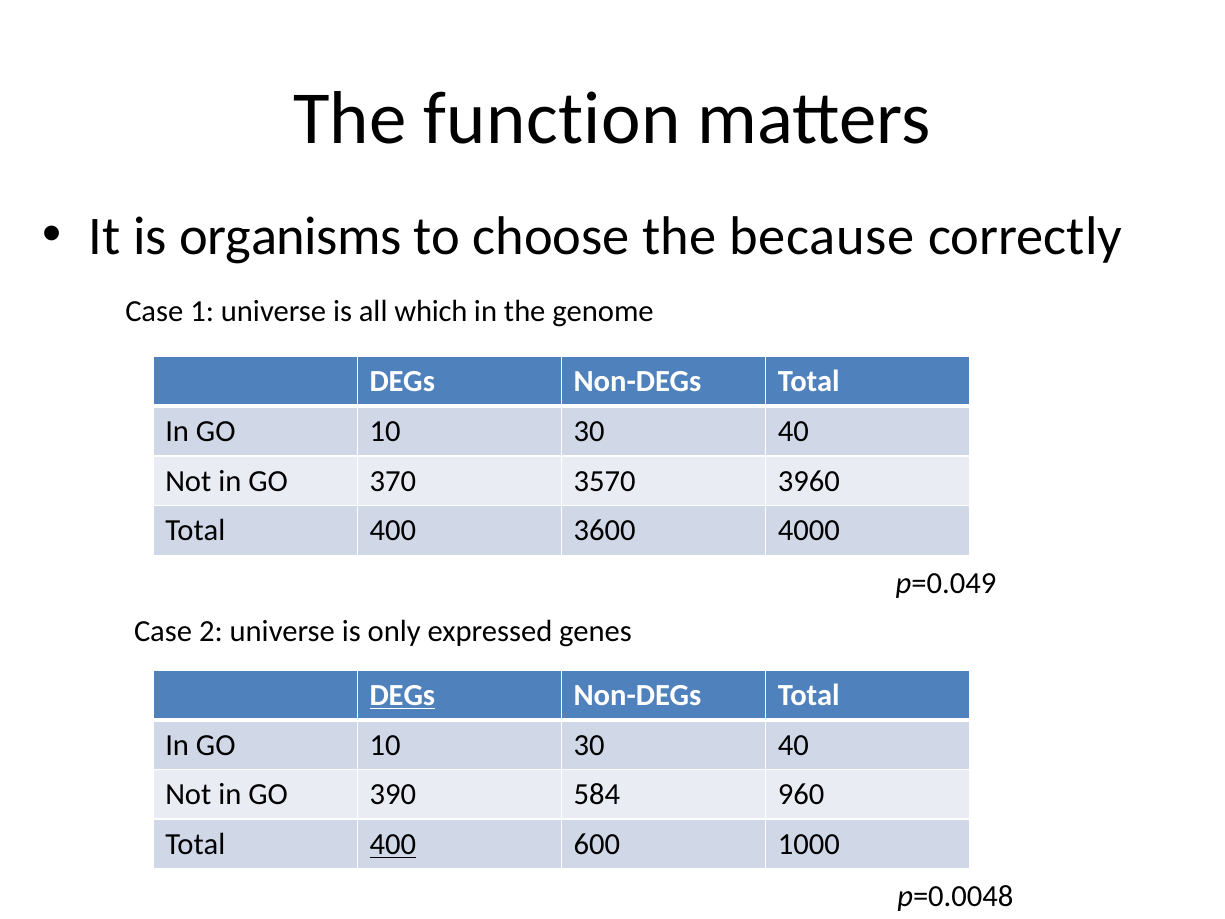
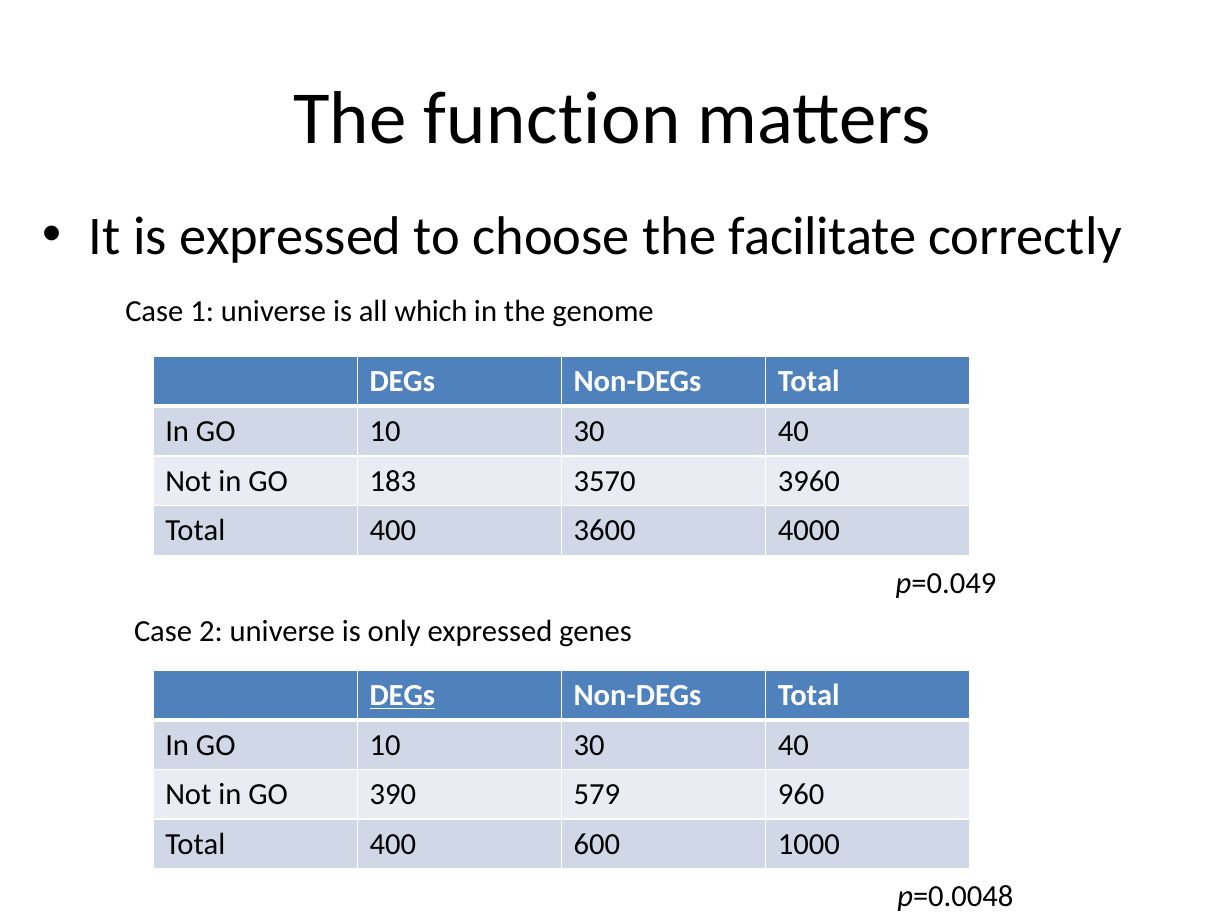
is organisms: organisms -> expressed (290, 237)
because: because -> facilitate (823, 237)
370: 370 -> 183 (393, 481)
584: 584 -> 579 (597, 794)
400 underline: present -> none (393, 844)
